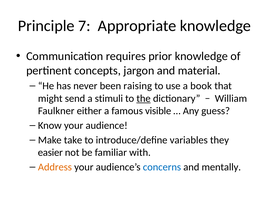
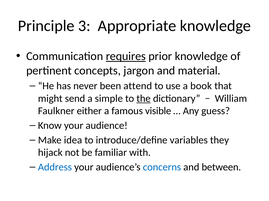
7: 7 -> 3 (84, 26)
requires underline: none -> present (126, 56)
raising: raising -> attend (138, 86)
stimuli: stimuli -> simple (109, 99)
take: take -> idea (73, 141)
easier: easier -> hijack (50, 153)
Address colour: orange -> blue (55, 168)
mentally: mentally -> between (221, 168)
